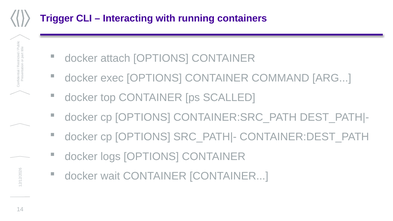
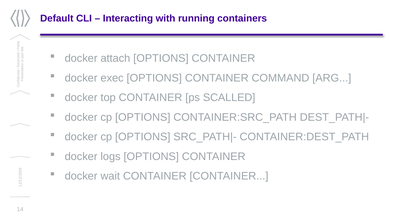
Trigger: Trigger -> Default (57, 18)
